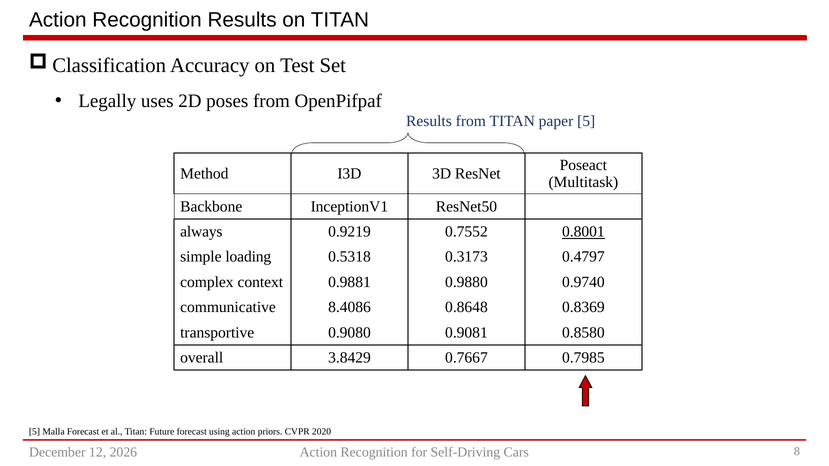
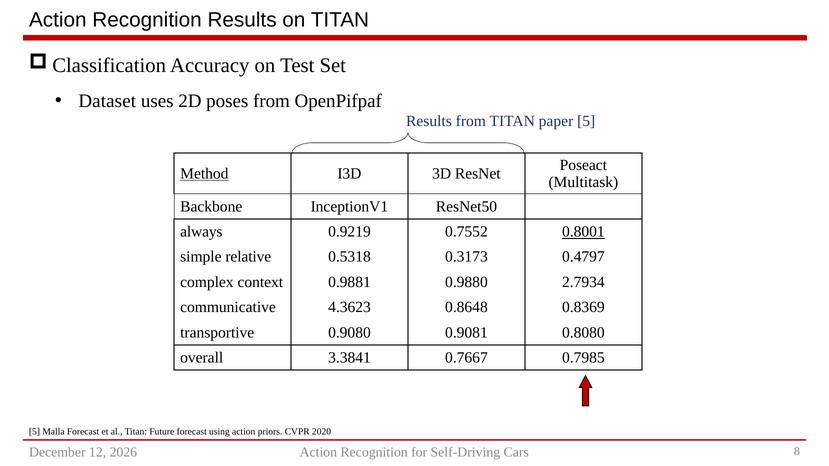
Legally: Legally -> Dataset (107, 101)
Method underline: none -> present (204, 174)
loading: loading -> relative (248, 257)
0.9740: 0.9740 -> 2.7934 (583, 282)
8.4086: 8.4086 -> 4.3623 (349, 307)
0.8580: 0.8580 -> 0.8080 (583, 333)
3.8429: 3.8429 -> 3.3841 (349, 358)
